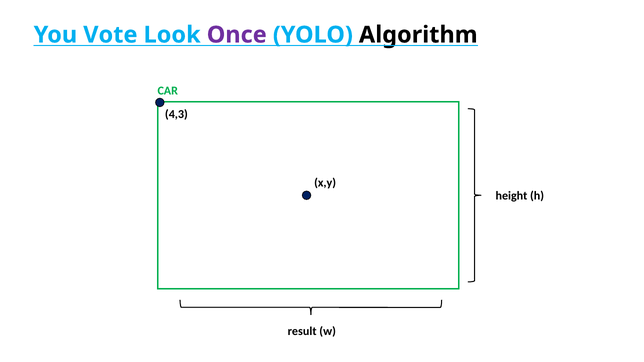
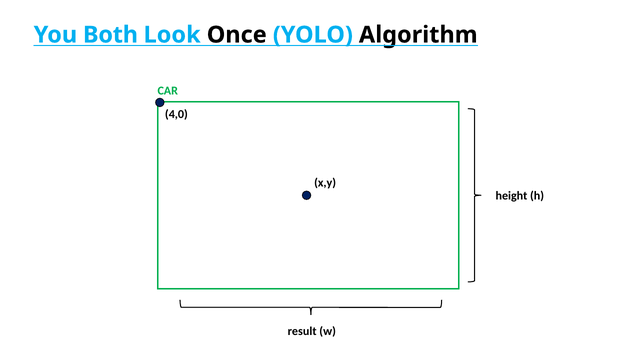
Vote: Vote -> Both (110, 35)
Once colour: purple -> black (237, 35)
4,3: 4,3 -> 4,0 (176, 114)
